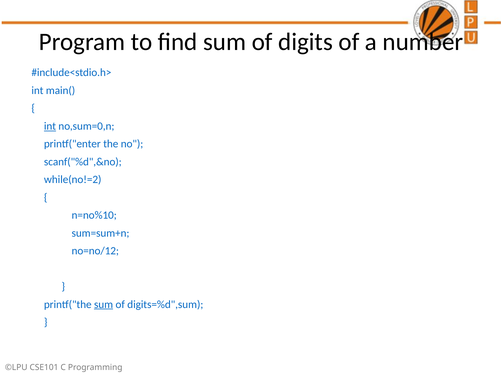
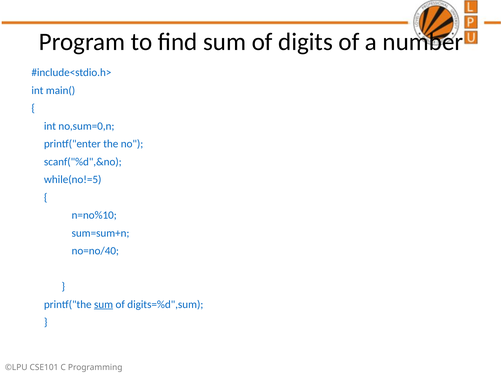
int underline: present -> none (50, 126)
while(no!=2: while(no!=2 -> while(no!=5 (73, 179)
no=no/12: no=no/12 -> no=no/40 (95, 251)
